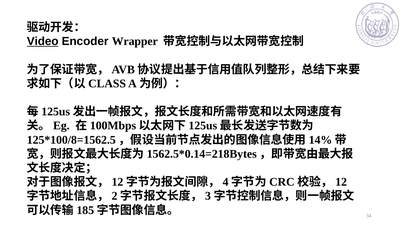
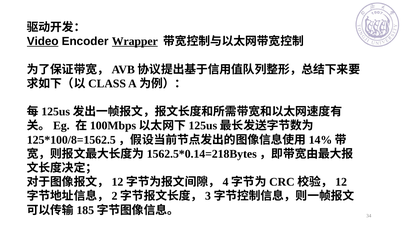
Wrapper underline: none -> present (135, 41)
